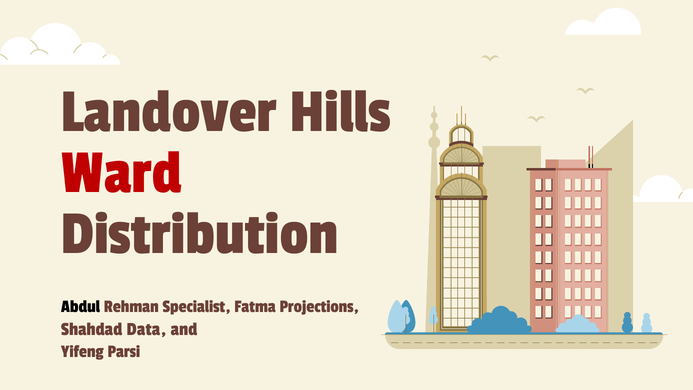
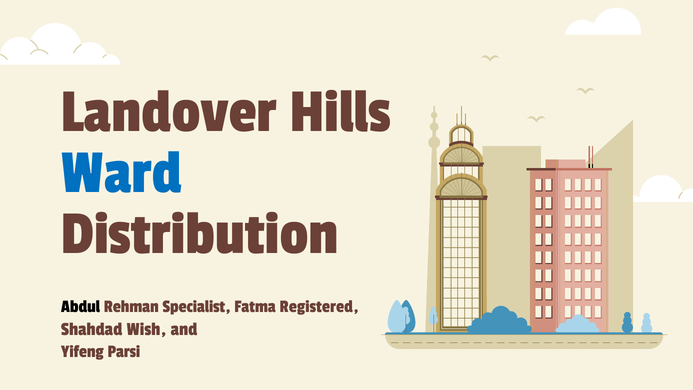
Ward colour: red -> blue (122, 171)
Projections: Projections -> Registered (319, 306)
Data: Data -> Wish (146, 329)
